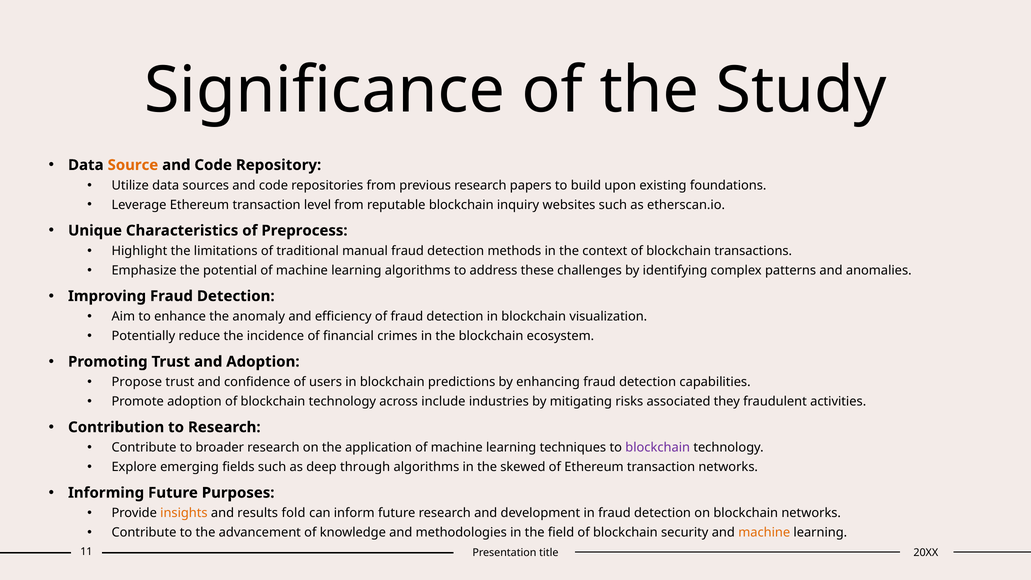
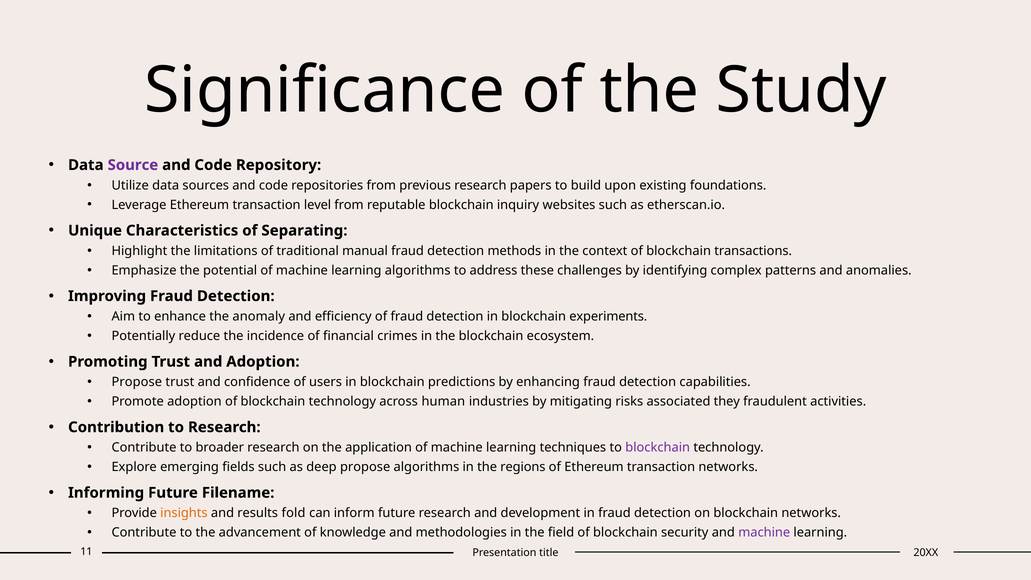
Source colour: orange -> purple (133, 165)
Preprocess: Preprocess -> Separating (304, 231)
visualization: visualization -> experiments (608, 317)
include: include -> human (443, 401)
deep through: through -> propose (365, 467)
skewed: skewed -> regions (523, 467)
Purposes: Purposes -> Filename (238, 493)
machine colour: orange -> purple (764, 532)
